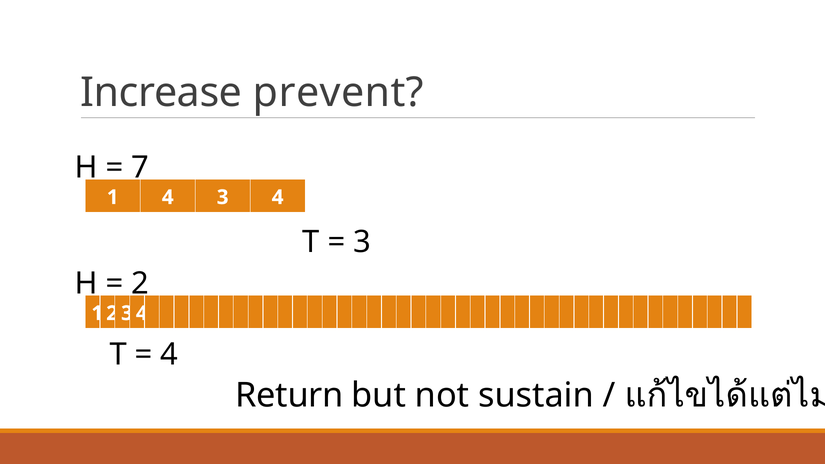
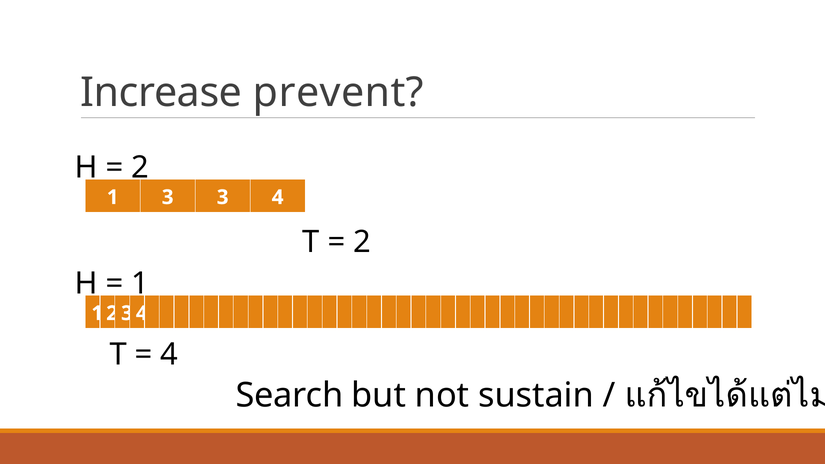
7: 7 -> 2 (140, 168)
1 4: 4 -> 3 (168, 197)
3: 3 -> 2 (362, 242)
2: 2 -> 1 (140, 284)
Return: Return -> Search (289, 395)
